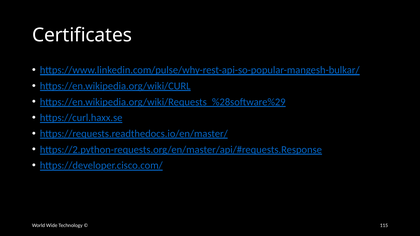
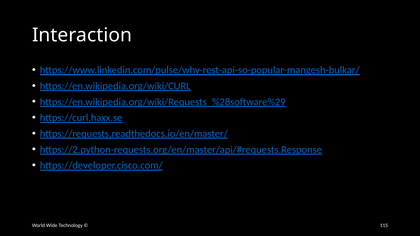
Certificates: Certificates -> Interaction (82, 35)
